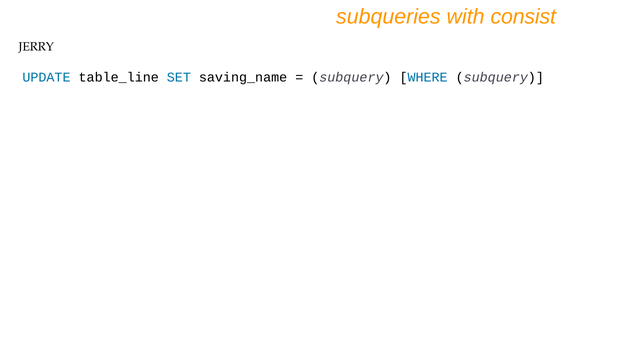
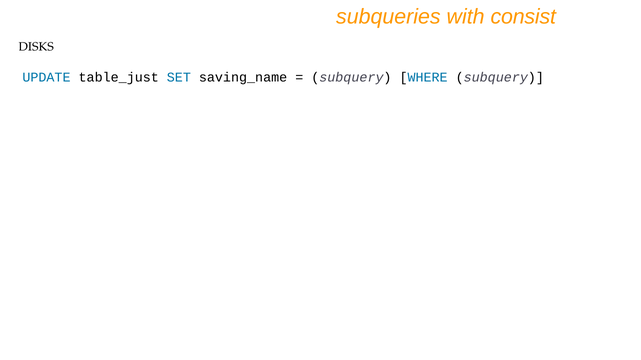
JERRY: JERRY -> DISKS (36, 47)
table_line: table_line -> table_just (119, 78)
